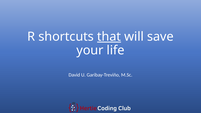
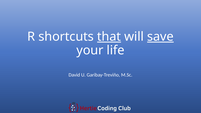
save underline: none -> present (160, 37)
